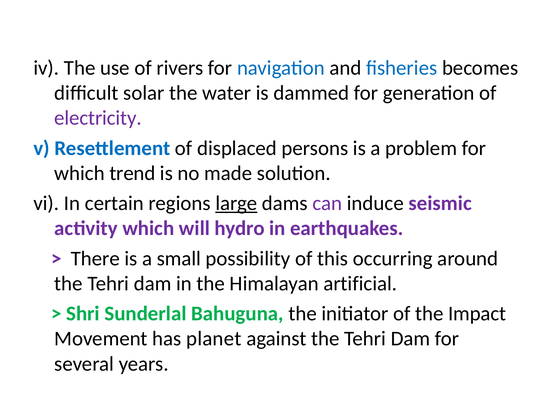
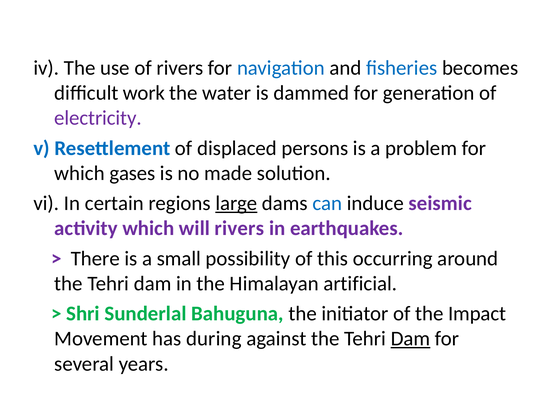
solar: solar -> work (144, 93)
trend: trend -> gases (132, 173)
can colour: purple -> blue (327, 203)
will hydro: hydro -> rivers (239, 228)
planet: planet -> during (214, 339)
Dam underline: none -> present (410, 339)
